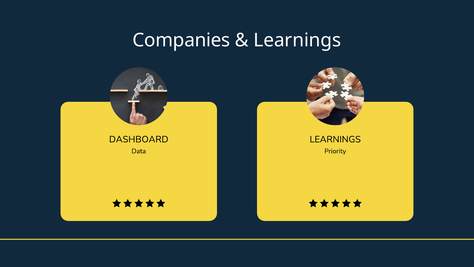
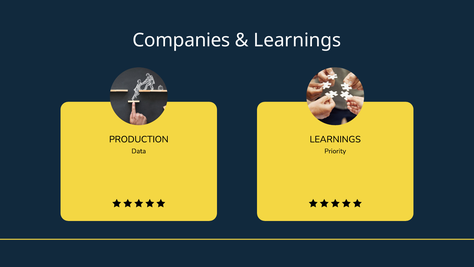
DASHBOARD: DASHBOARD -> PRODUCTION (139, 139)
